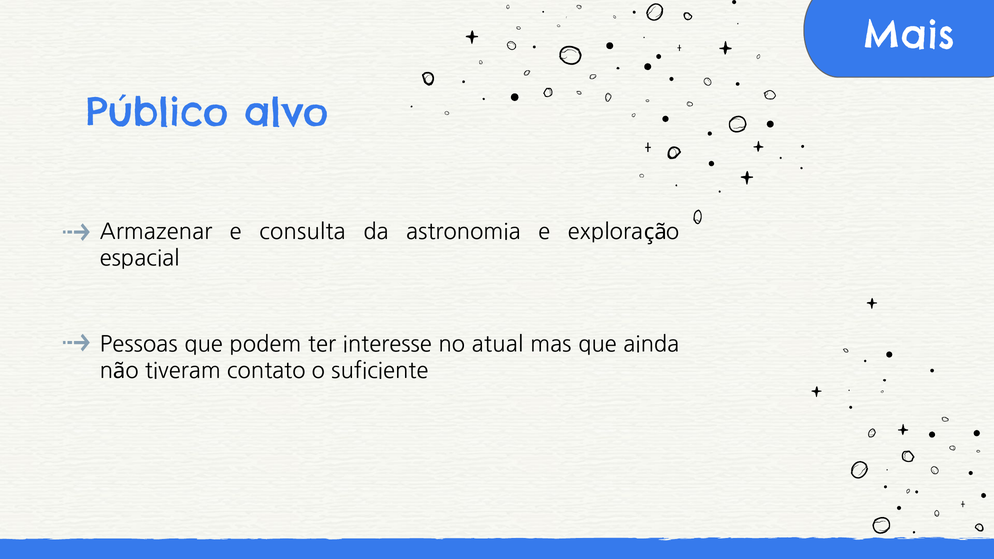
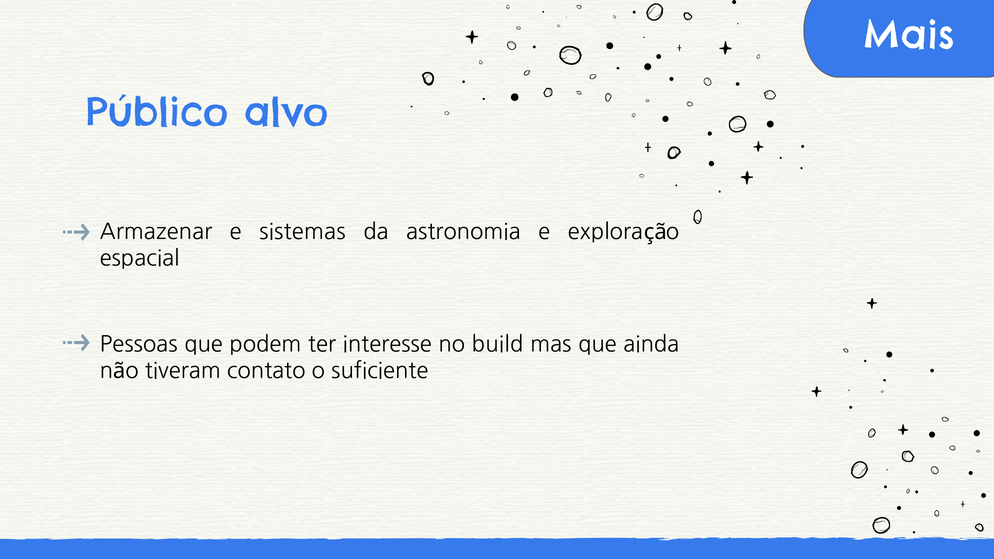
consulta: consulta -> sistemas (302, 232)
atual: atual -> build (498, 345)
